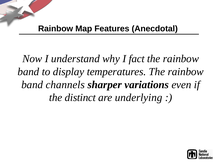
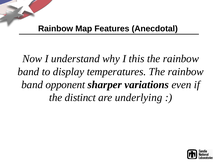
fact: fact -> this (137, 59)
channels: channels -> opponent (65, 85)
